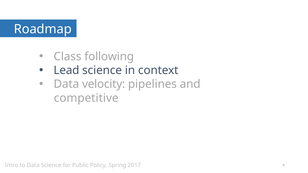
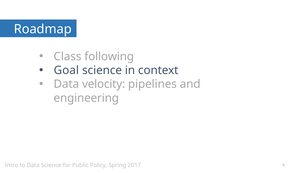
Lead: Lead -> Goal (66, 70)
competitive: competitive -> engineering (86, 98)
